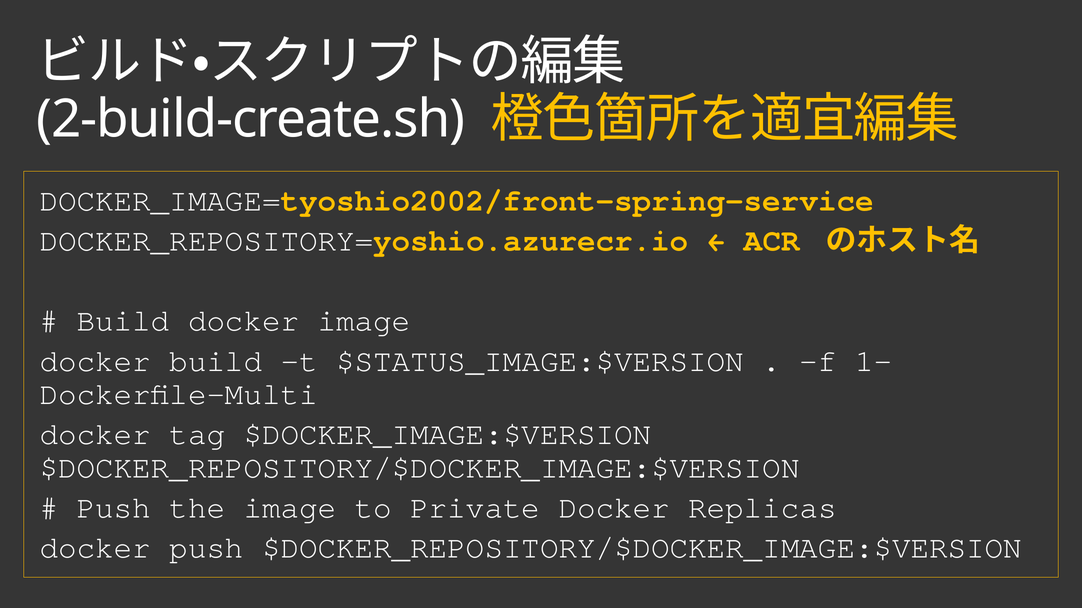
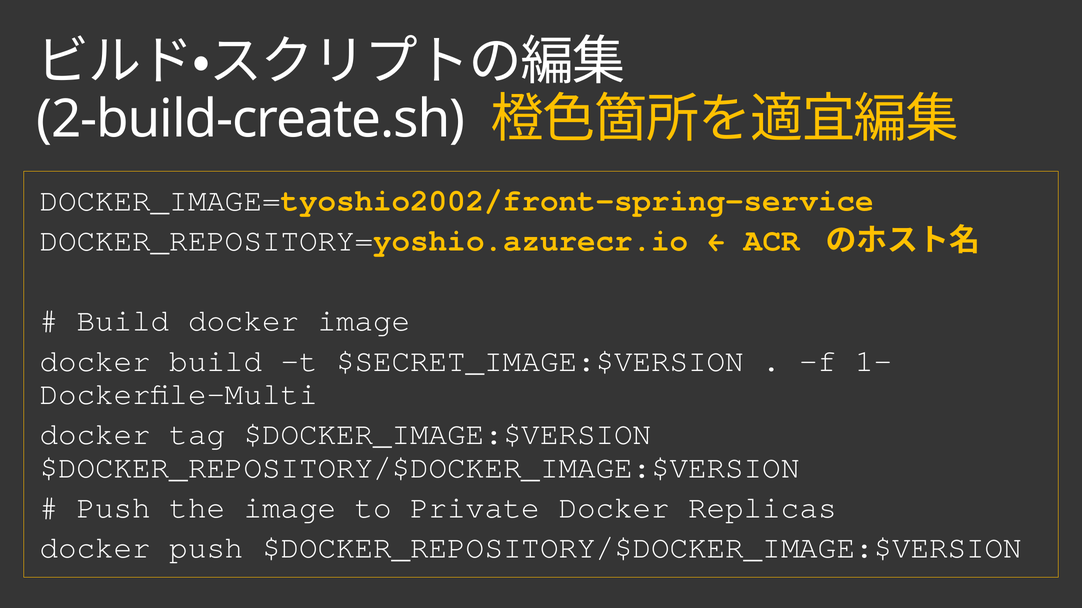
$STATUS_IMAGE:$VERSION: $STATUS_IMAGE:$VERSION -> $SECRET_IMAGE:$VERSION (540, 361)
